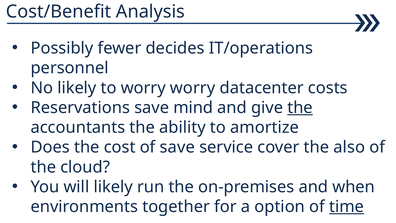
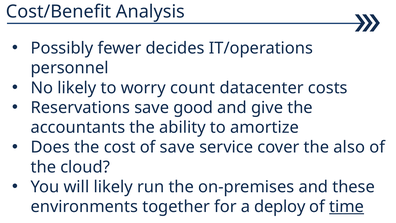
worry worry: worry -> count (193, 88)
mind: mind -> good (193, 108)
the underline: present -> none (300, 108)
when: when -> these (354, 187)
option: option -> deploy (280, 207)
